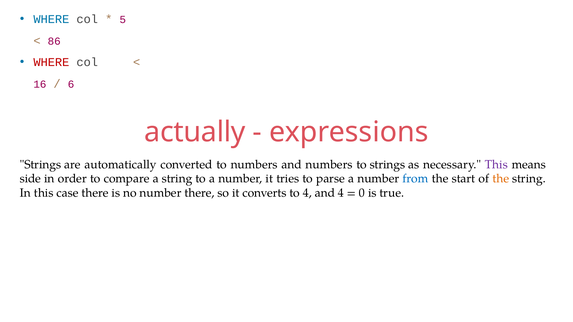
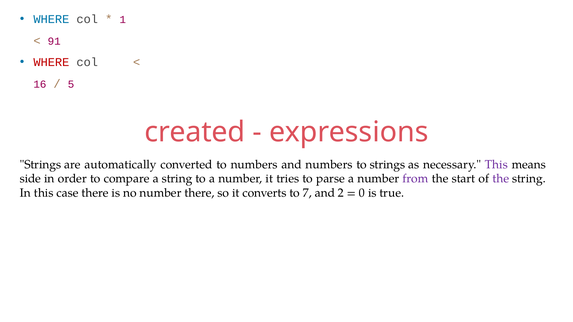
5: 5 -> 1 (123, 20)
86: 86 -> 91 (54, 41)
6: 6 -> 5 (71, 84)
actually: actually -> created (195, 132)
from colour: blue -> purple (415, 179)
the colour: orange -> purple (501, 179)
to 4: 4 -> 7 (307, 193)
and 4: 4 -> 2 (341, 193)
